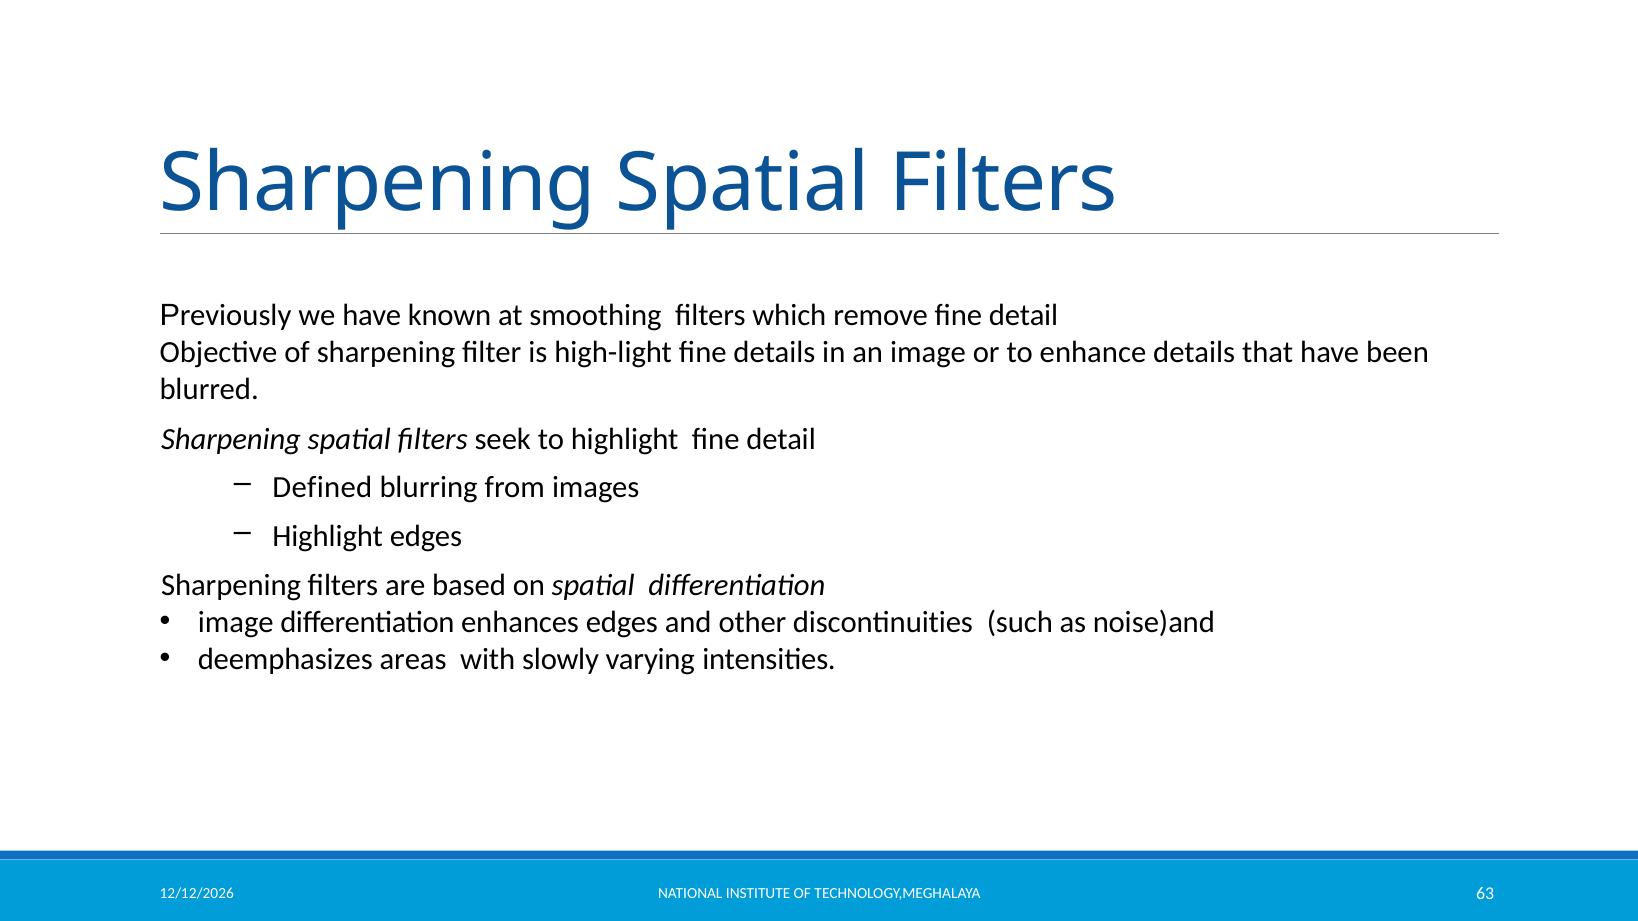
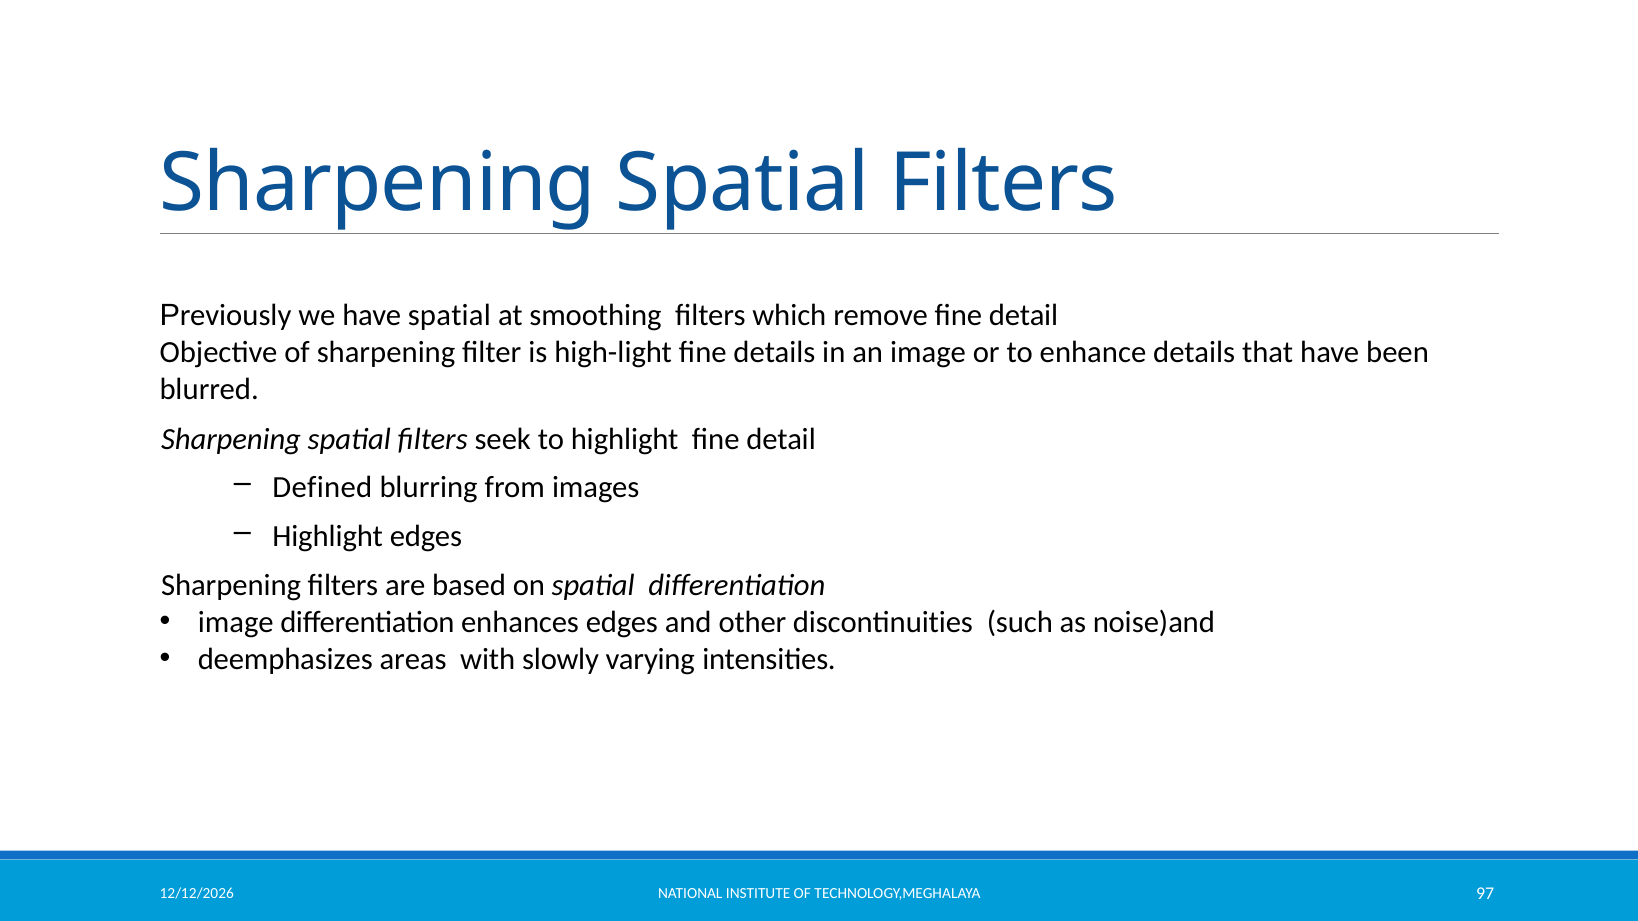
have known: known -> spatial (449, 316)
63: 63 -> 97 (1485, 894)
